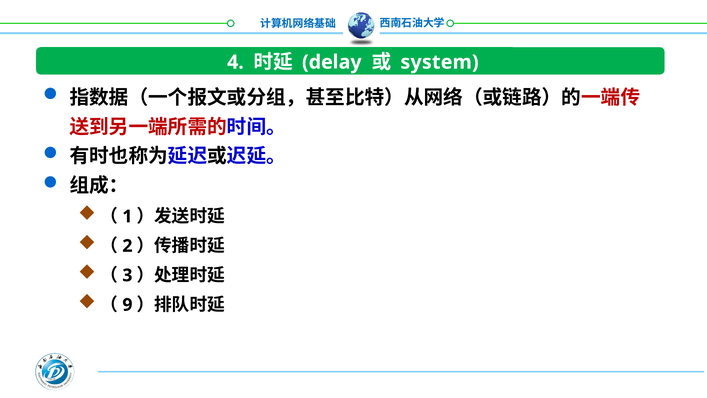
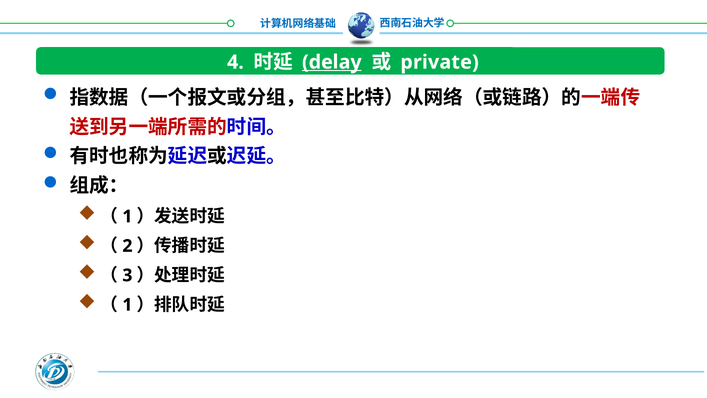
delay underline: none -> present (332, 62)
system: system -> private (440, 62)
9: 9 -> 1 (127, 305)
